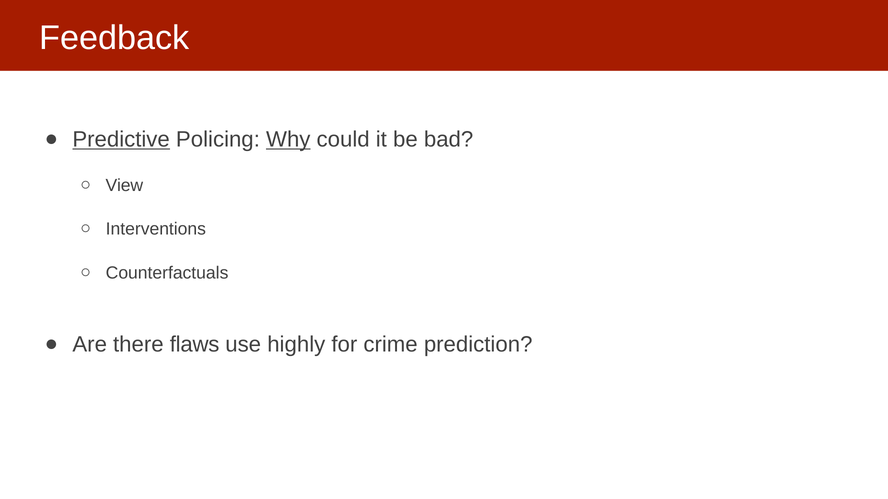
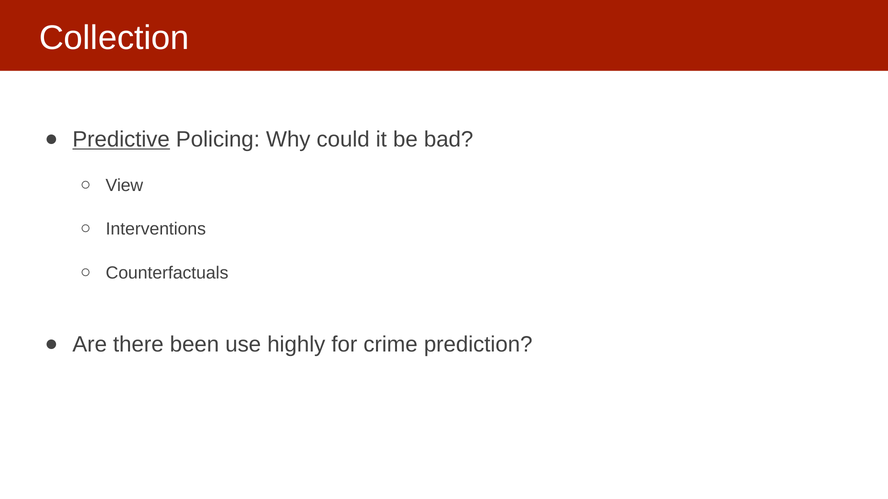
Feedback: Feedback -> Collection (114, 38)
Why underline: present -> none (288, 140)
flaws: flaws -> been (194, 345)
